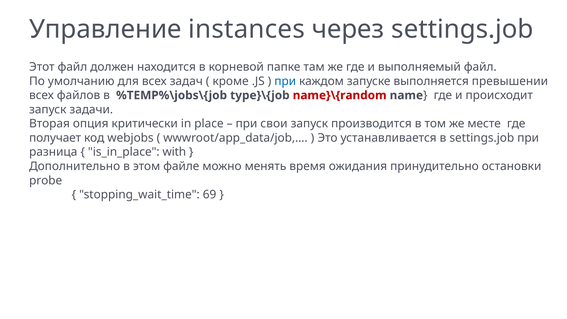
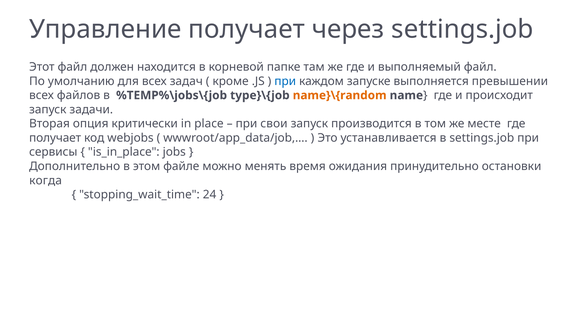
Управление instances: instances -> получает (247, 29)
name}\{random colour: red -> orange (340, 95)
разница: разница -> сервисы (53, 152)
with: with -> jobs (174, 152)
probe: probe -> когда (46, 180)
69: 69 -> 24 (210, 195)
